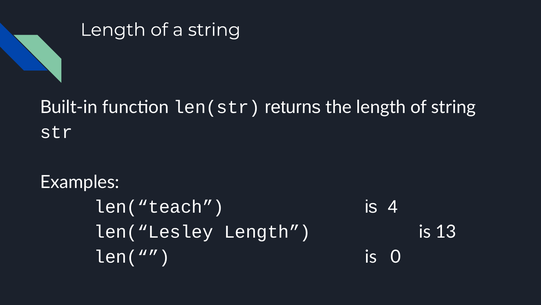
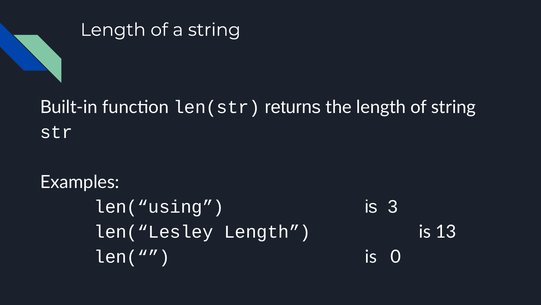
len(“teach: len(“teach -> len(“using (159, 207)
4: 4 -> 3 (393, 207)
